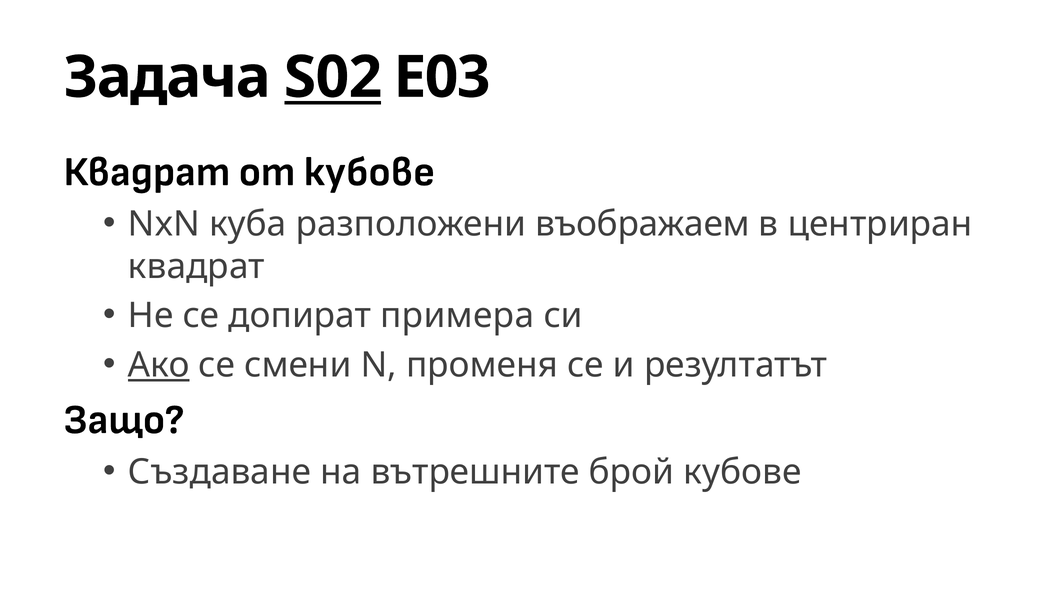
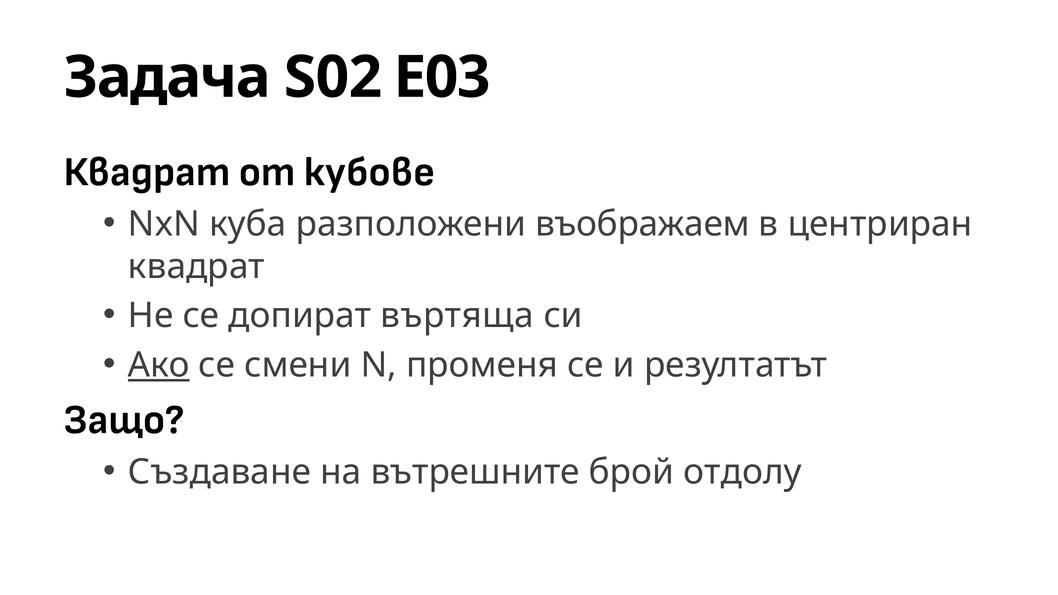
S02 underline: present -> none (333, 77)
примера: примера -> въртяща (457, 316)
брой кубове: кубове -> отдолу (742, 472)
